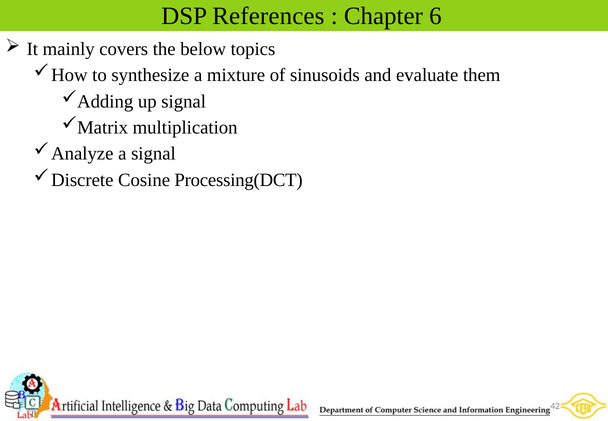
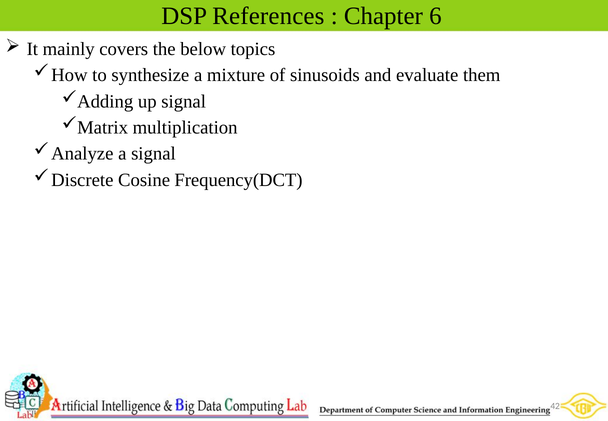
Processing(DCT: Processing(DCT -> Frequency(DCT (238, 180)
